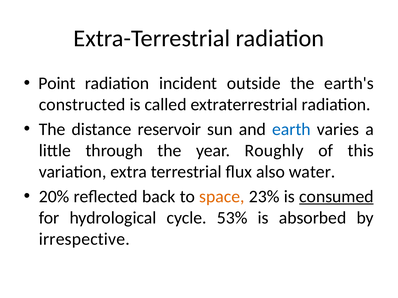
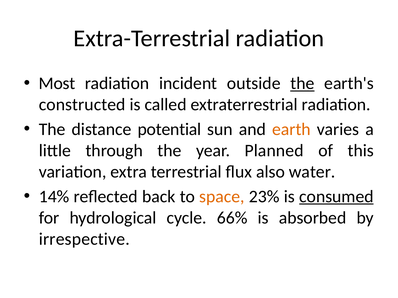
Point: Point -> Most (57, 84)
the underline: none -> present (302, 84)
reservoir: reservoir -> potential (169, 130)
earth colour: blue -> orange (291, 130)
Roughly: Roughly -> Planned (274, 151)
20%: 20% -> 14% (54, 197)
53%: 53% -> 66% (232, 218)
